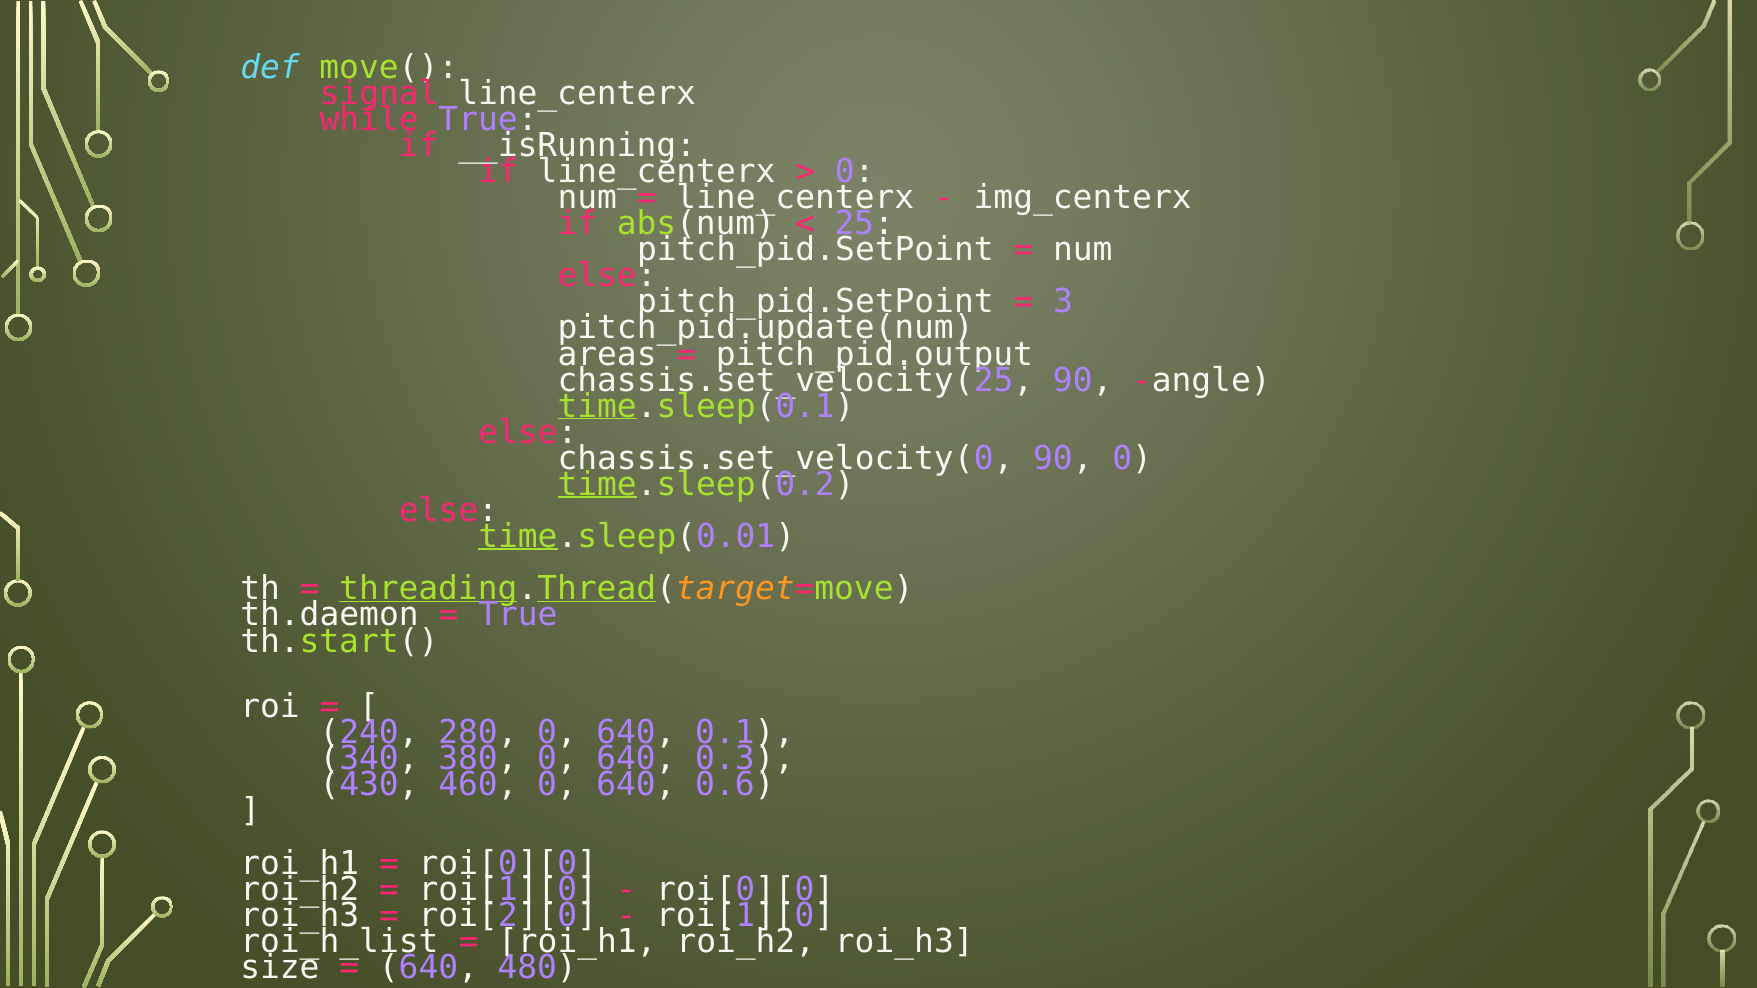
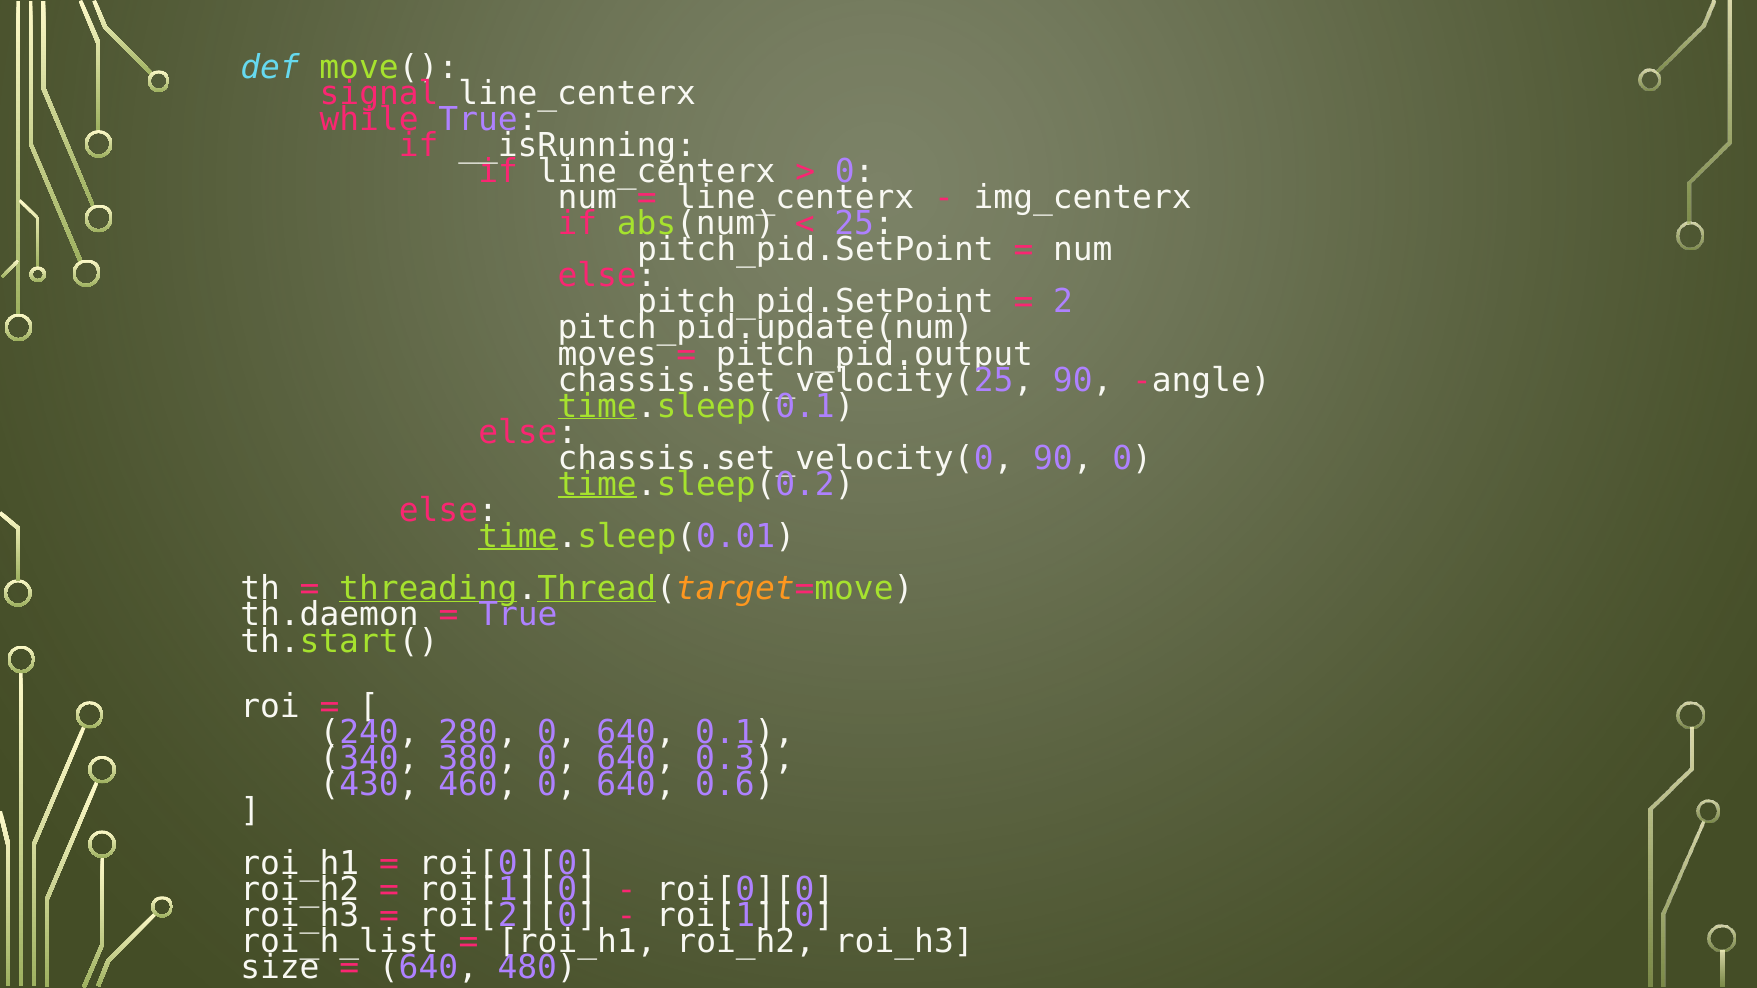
3: 3 -> 2 (1063, 302)
areas: areas -> moves (607, 354)
